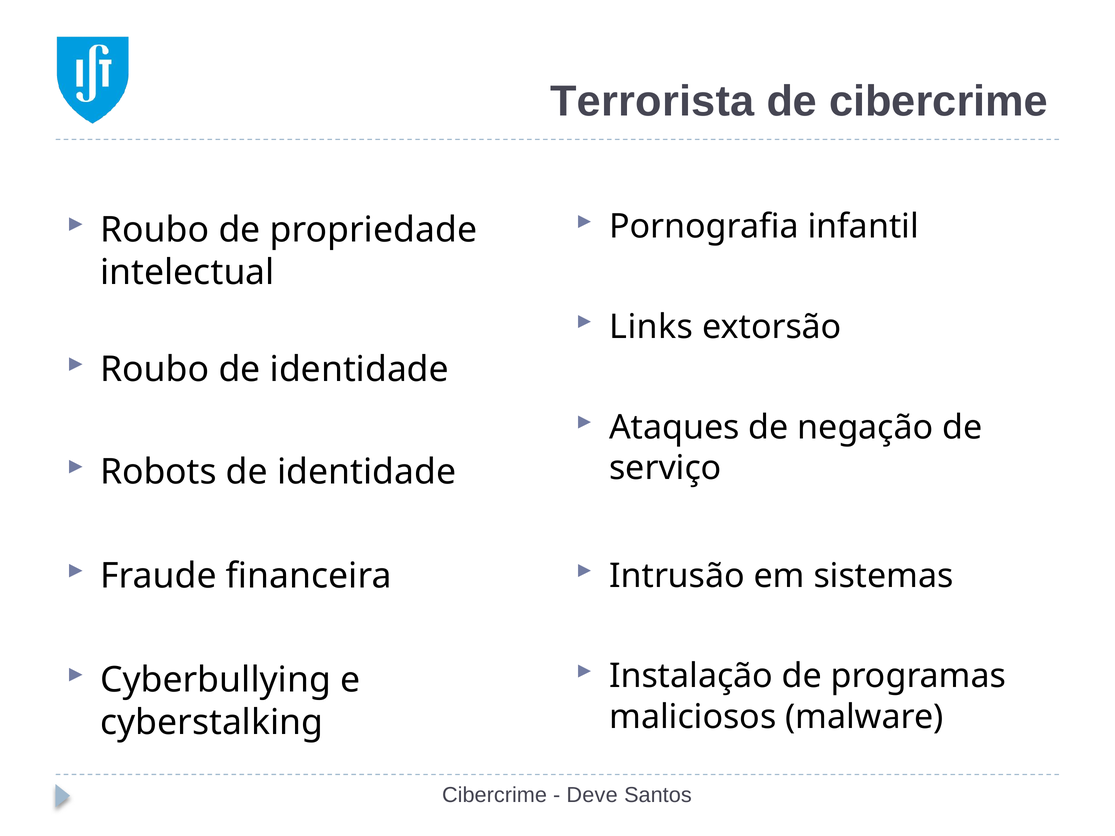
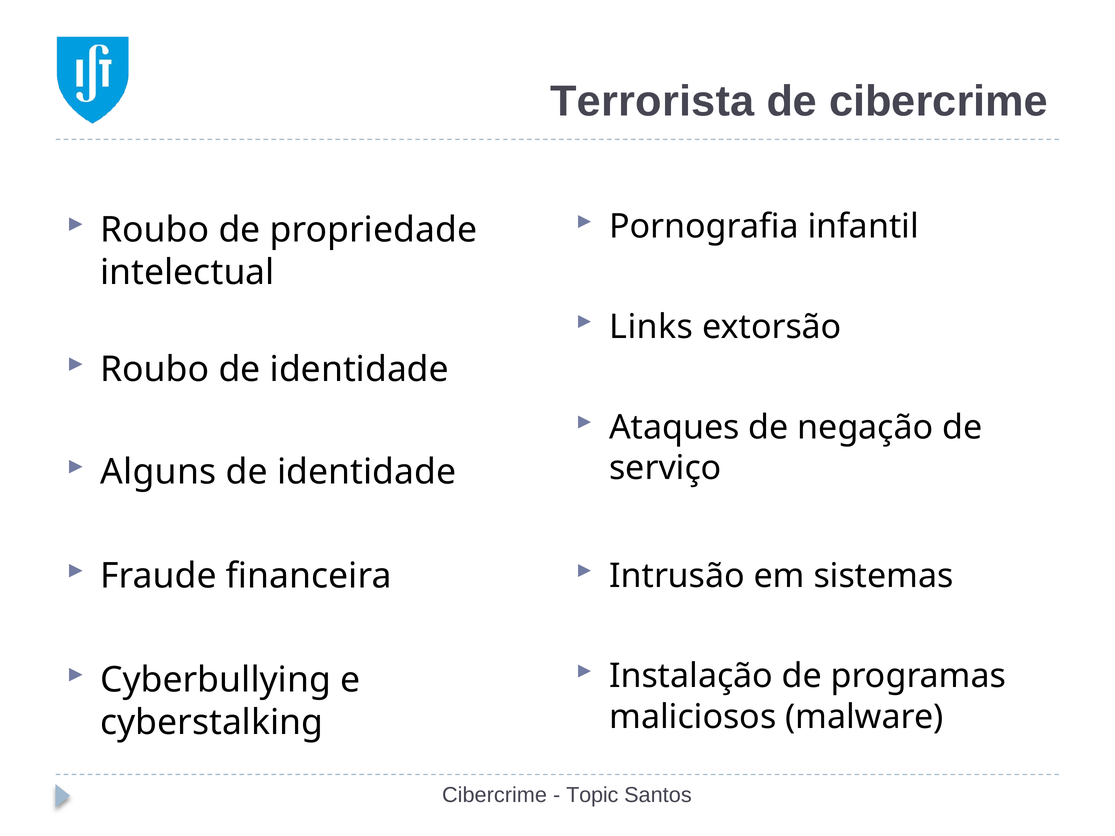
Robots: Robots -> Alguns (158, 472)
Deve: Deve -> Topic (592, 795)
